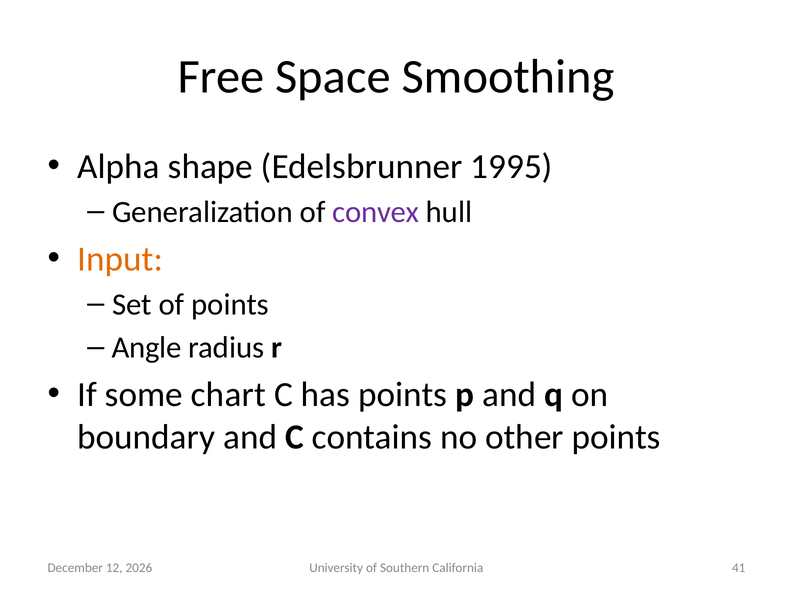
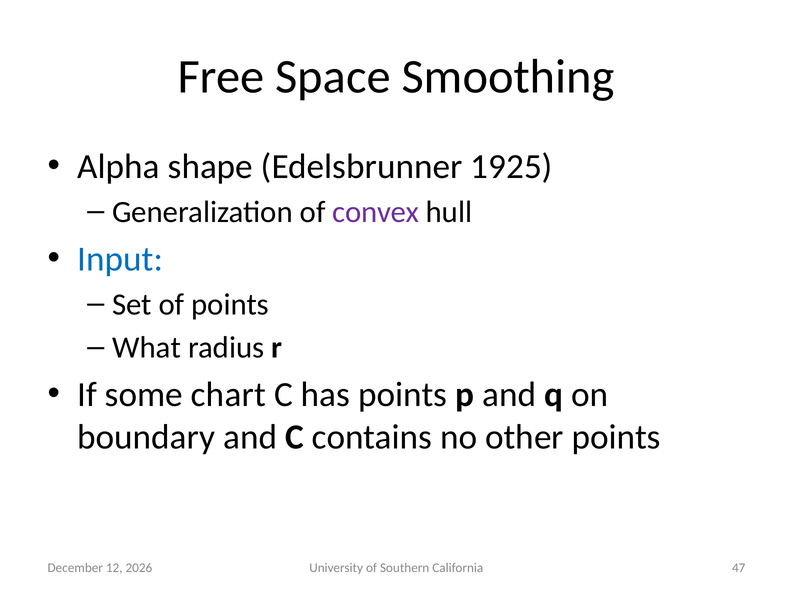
1995: 1995 -> 1925 (512, 166)
Input colour: orange -> blue (120, 259)
Angle: Angle -> What (147, 347)
41: 41 -> 47 (739, 568)
